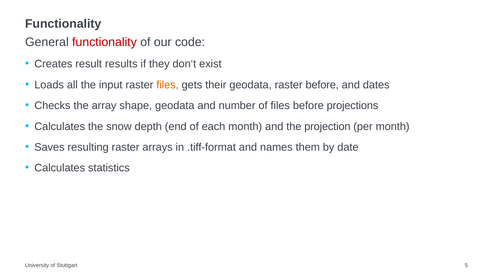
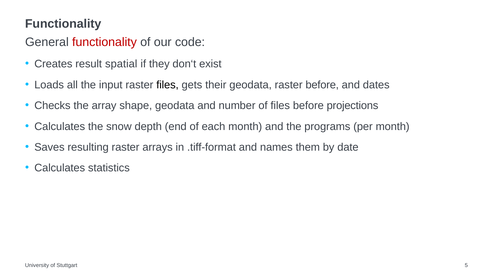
results: results -> spatial (121, 64)
files colour: orange -> black (167, 85)
projection: projection -> programs (327, 126)
